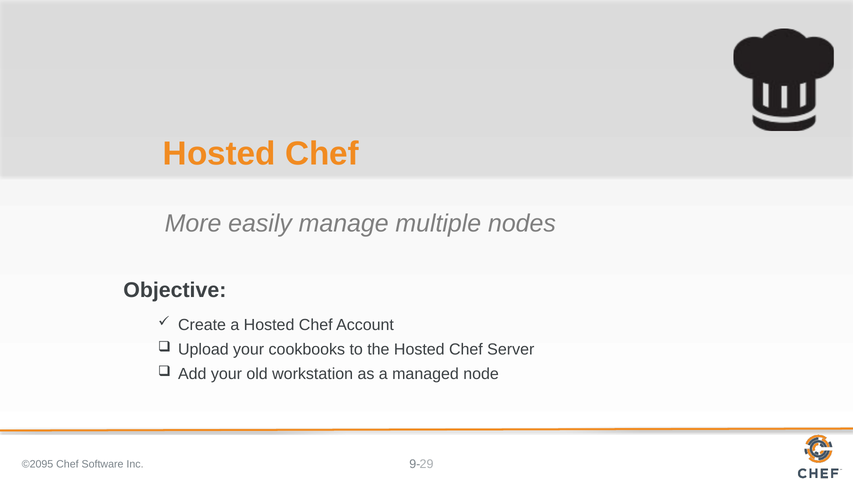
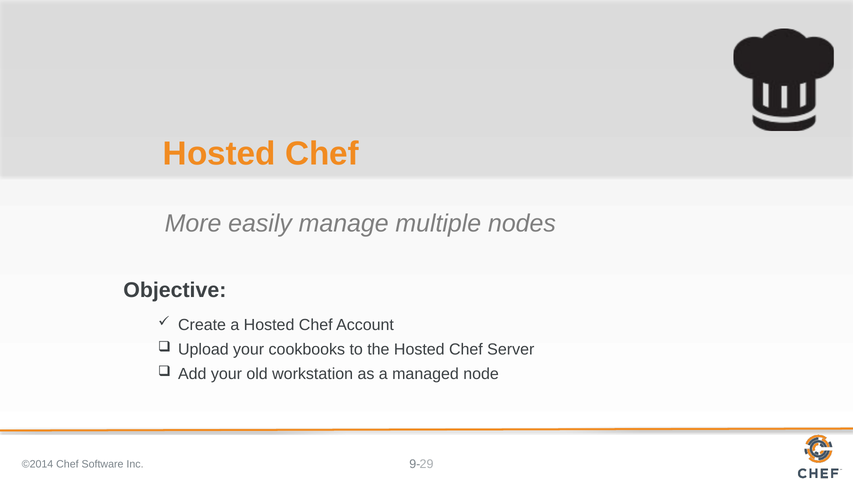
©2095: ©2095 -> ©2014 (38, 464)
